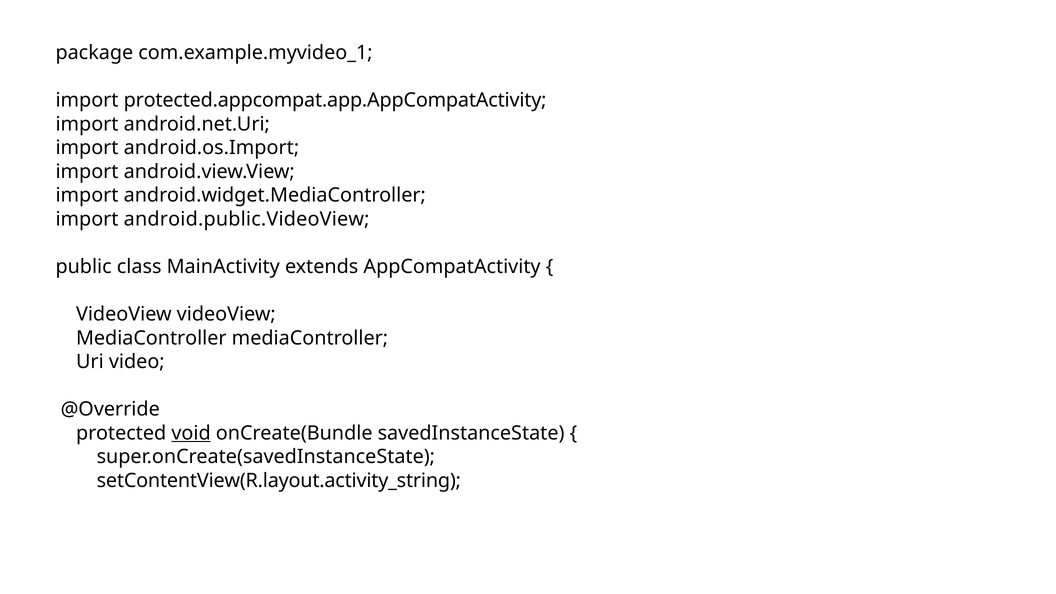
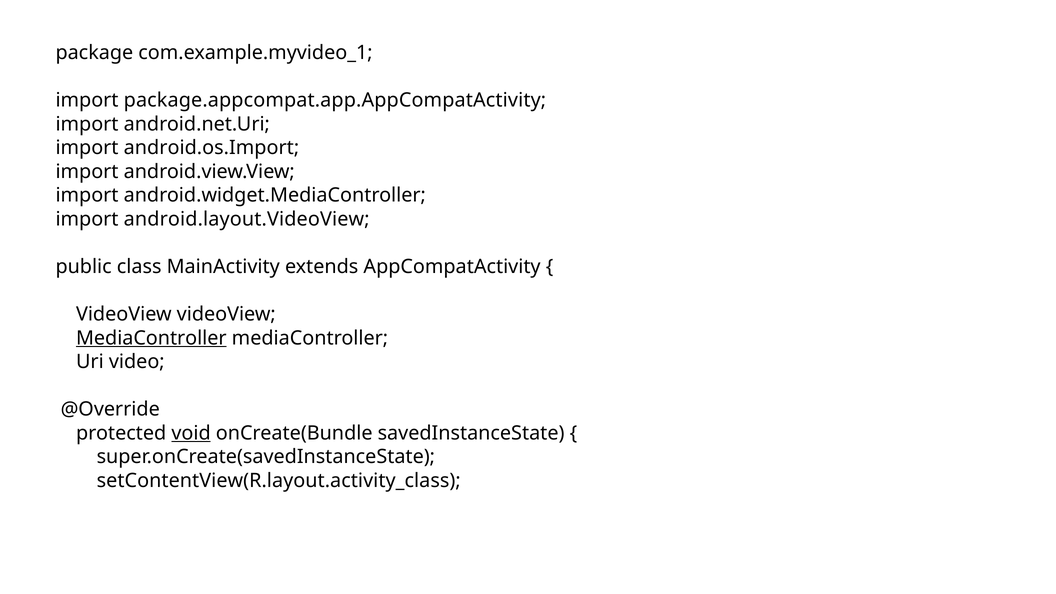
protected.appcompat.app.AppCompatActivity: protected.appcompat.app.AppCompatActivity -> package.appcompat.app.AppCompatActivity (335, 100)
android.public.VideoView: android.public.VideoView -> android.layout.VideoView (247, 219)
MediaController underline: none -> present (151, 338)
setContentView(R.layout.activity_string: setContentView(R.layout.activity_string -> setContentView(R.layout.activity_class (279, 481)
